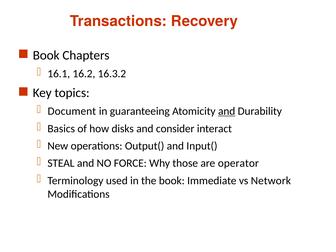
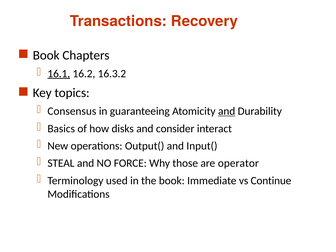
16.1 underline: none -> present (59, 74)
Document: Document -> Consensus (72, 111)
Network: Network -> Continue (271, 181)
